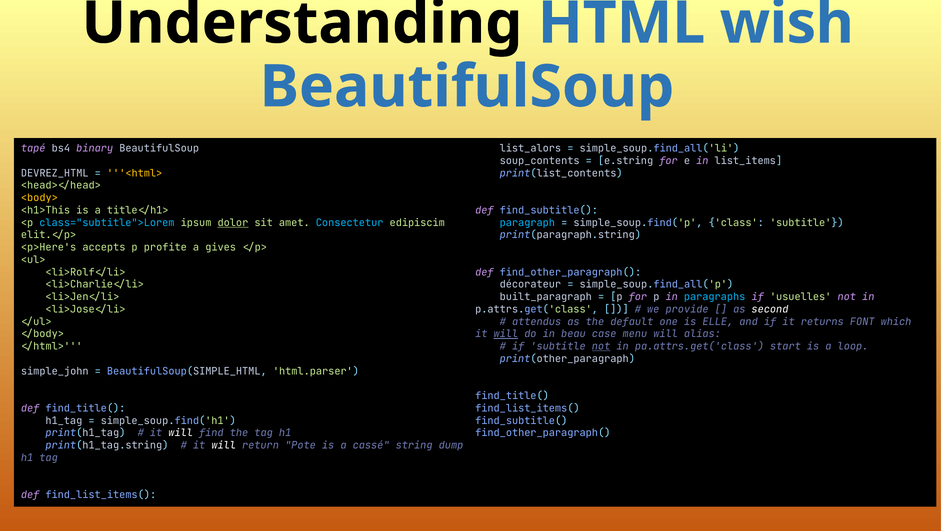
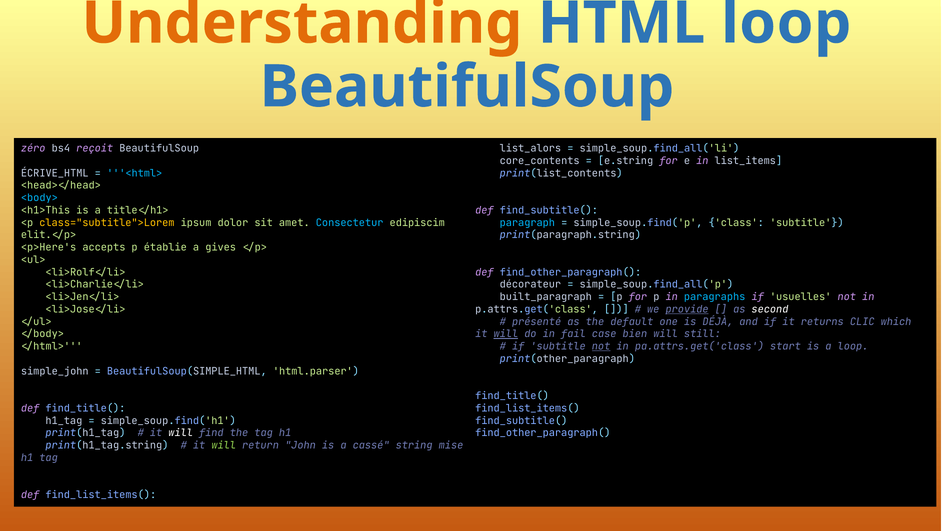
Understanding colour: black -> orange (302, 23)
HTML wish: wish -> loop (786, 23)
tapé: tapé -> zéro (33, 148)
binary: binary -> reçoit (95, 148)
soup_contents: soup_contents -> core_contents (540, 161)
DEVREZ_HTML: DEVREZ_HTML -> ÉCRIVE_HTML (55, 173)
<html> colour: yellow -> light blue (135, 173)
<body> colour: yellow -> light blue (39, 198)
class="subtitle">Lorem colour: light blue -> yellow (107, 222)
dolor underline: present -> none (233, 222)
profite: profite -> établie (165, 247)
provide underline: none -> present (687, 309)
attendus: attendus -> présenté (537, 321)
ELLE: ELLE -> DÉJÀ (718, 321)
FONT: FONT -> CLIC (862, 321)
beau: beau -> fail (573, 334)
menu: menu -> bien (635, 334)
alias: alias -> still (702, 334)
will colour: white -> light green (224, 445)
Pote: Pote -> John (300, 445)
dump: dump -> mise (451, 445)
